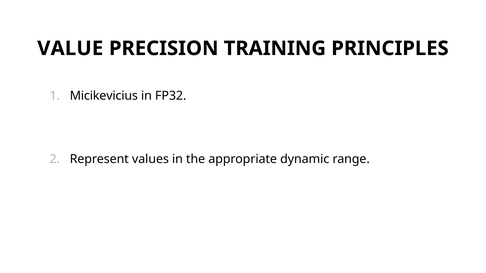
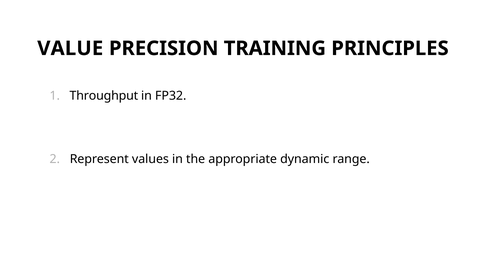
Micikevicius: Micikevicius -> Throughput (104, 96)
